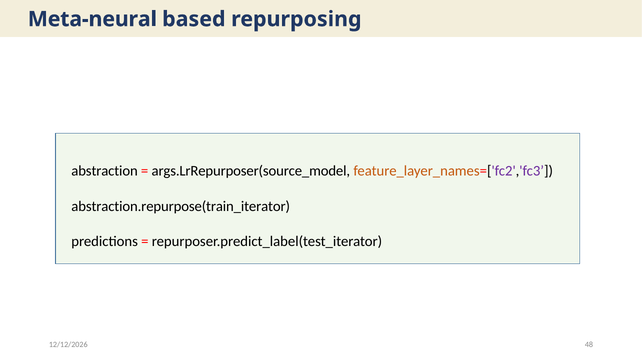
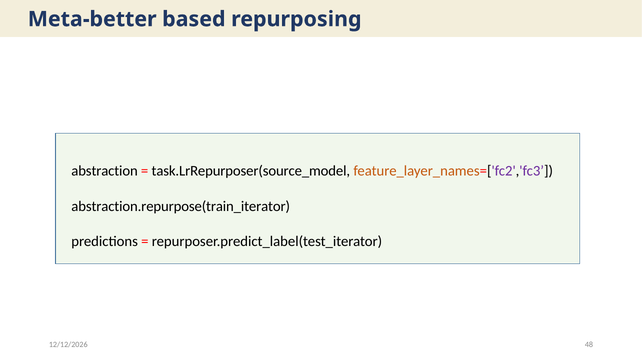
Meta-neural: Meta-neural -> Meta-better (92, 19)
args.LrRepurposer(source_model: args.LrRepurposer(source_model -> task.LrRepurposer(source_model (251, 171)
